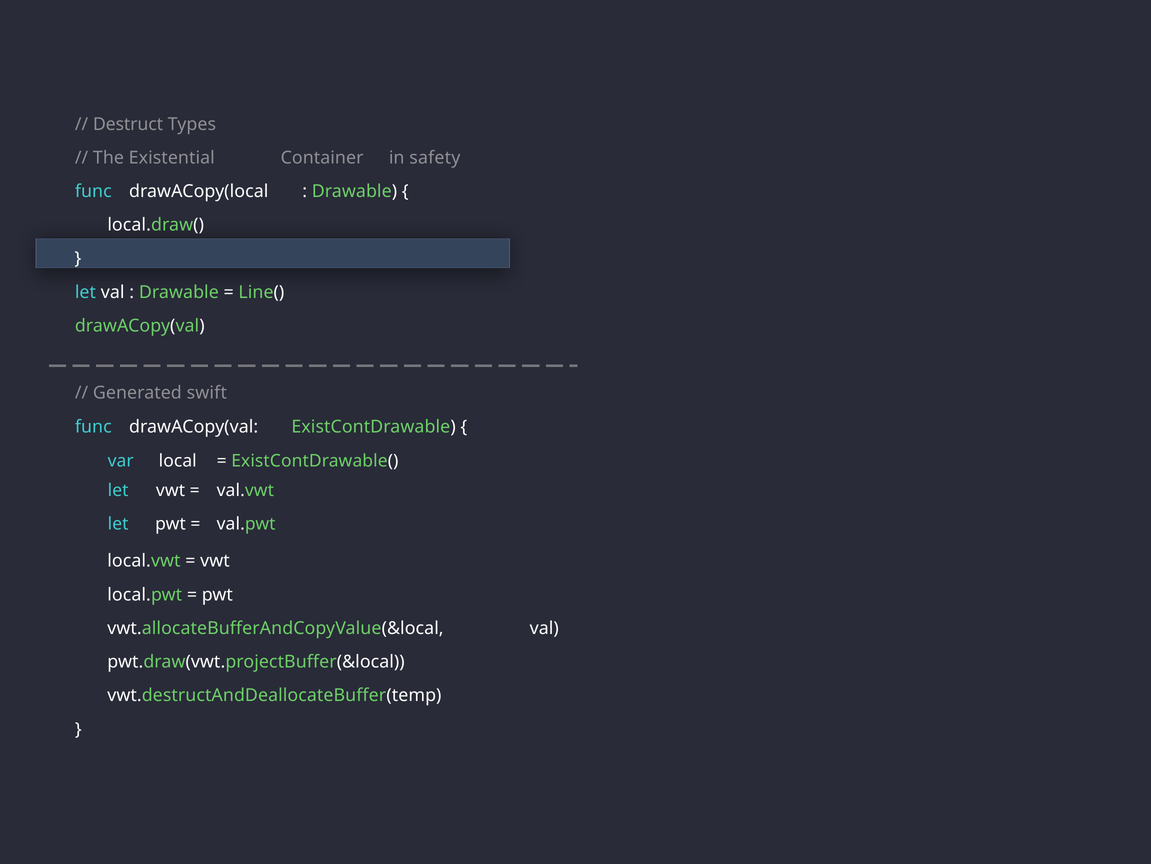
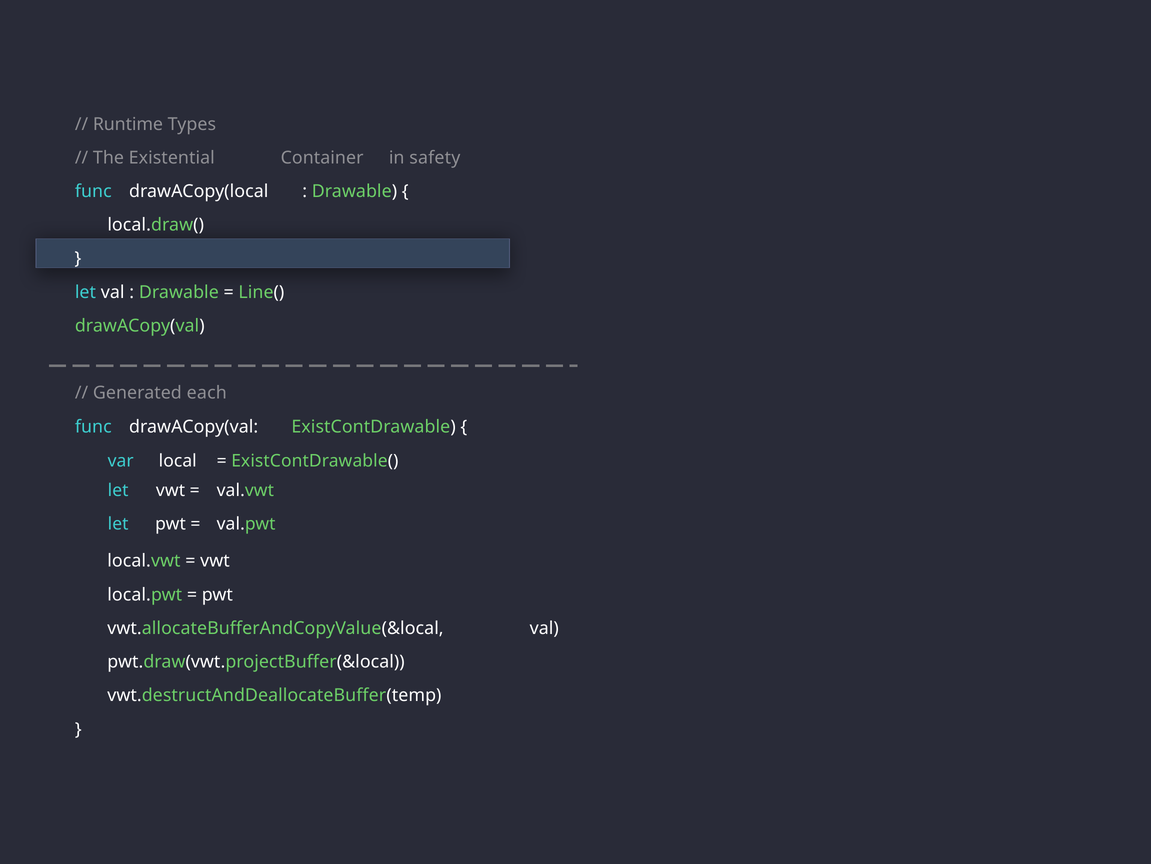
Destruct: Destruct -> Runtime (128, 124)
swift: swift -> each (207, 393)
